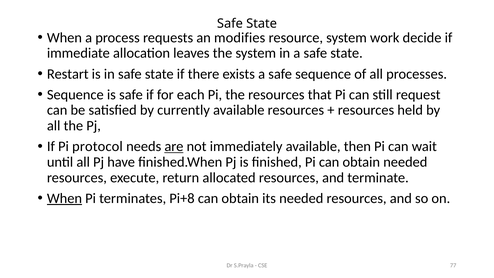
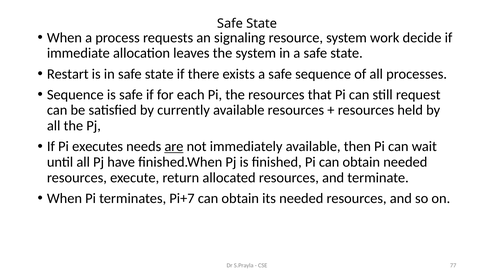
modifies: modifies -> signaling (240, 38)
protocol: protocol -> executes (98, 146)
When underline: present -> none (64, 198)
Pi+8: Pi+8 -> Pi+7 (182, 198)
